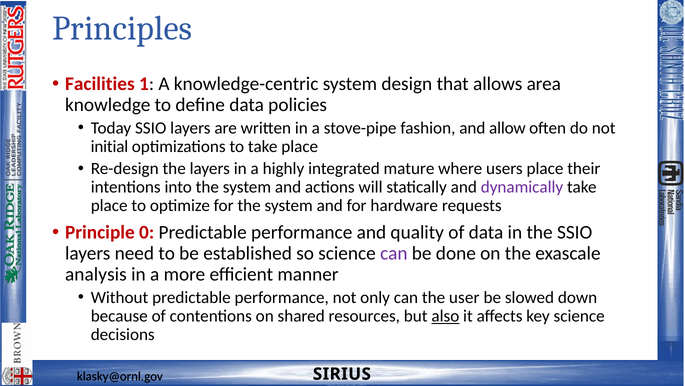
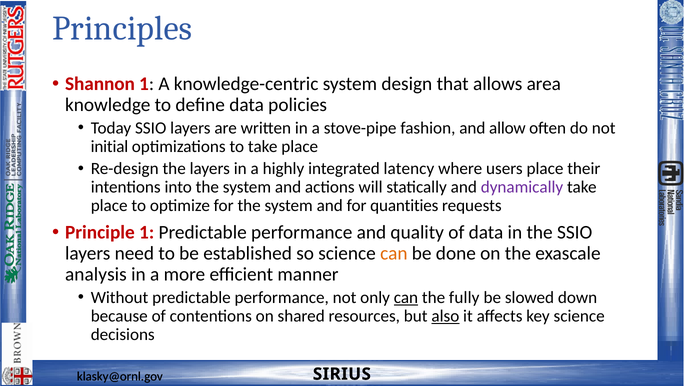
Facilities: Facilities -> Shannon (100, 84)
mature: mature -> latency (409, 168)
hardware: hardware -> quantities (404, 205)
Principle 0: 0 -> 1 (147, 232)
can colour: purple -> orange (394, 253)
can underline: none -> present (406, 297)
user: user -> fully (464, 297)
